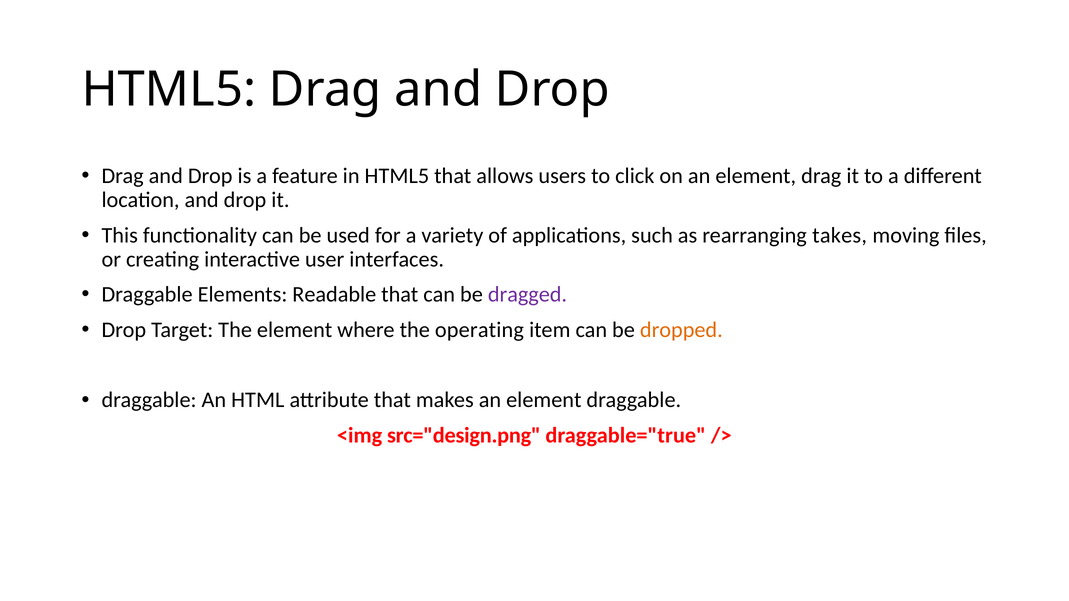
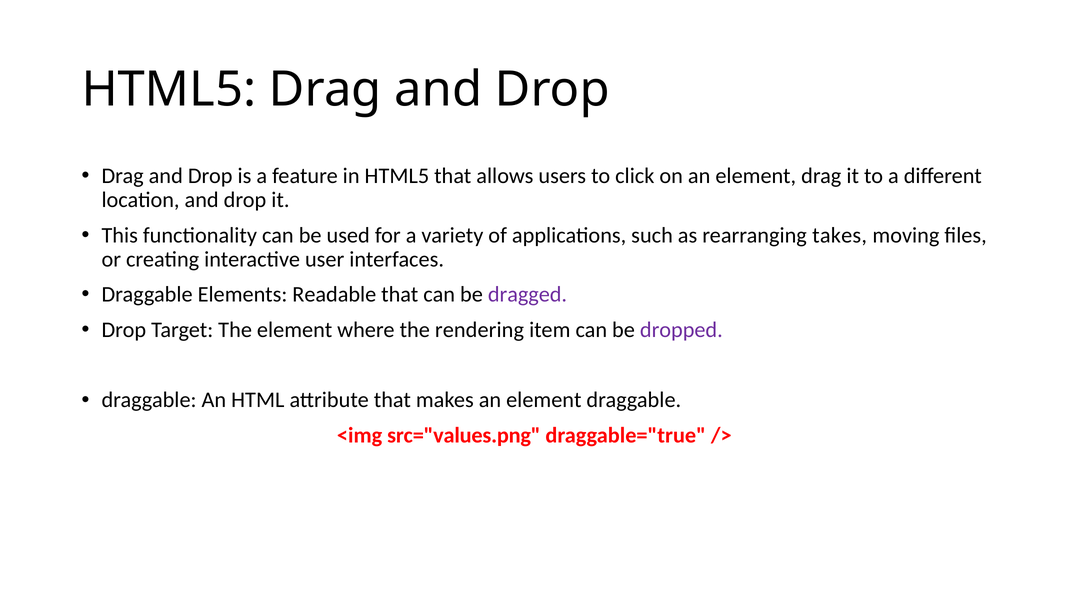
operating: operating -> rendering (479, 330)
dropped colour: orange -> purple (681, 330)
src="design.png: src="design.png -> src="values.png (464, 436)
